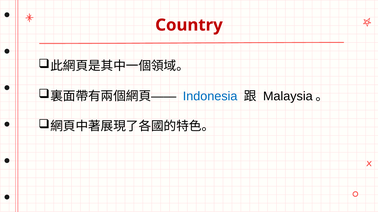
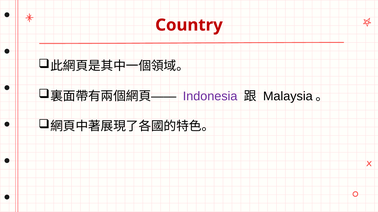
Indonesia colour: blue -> purple (210, 96)
